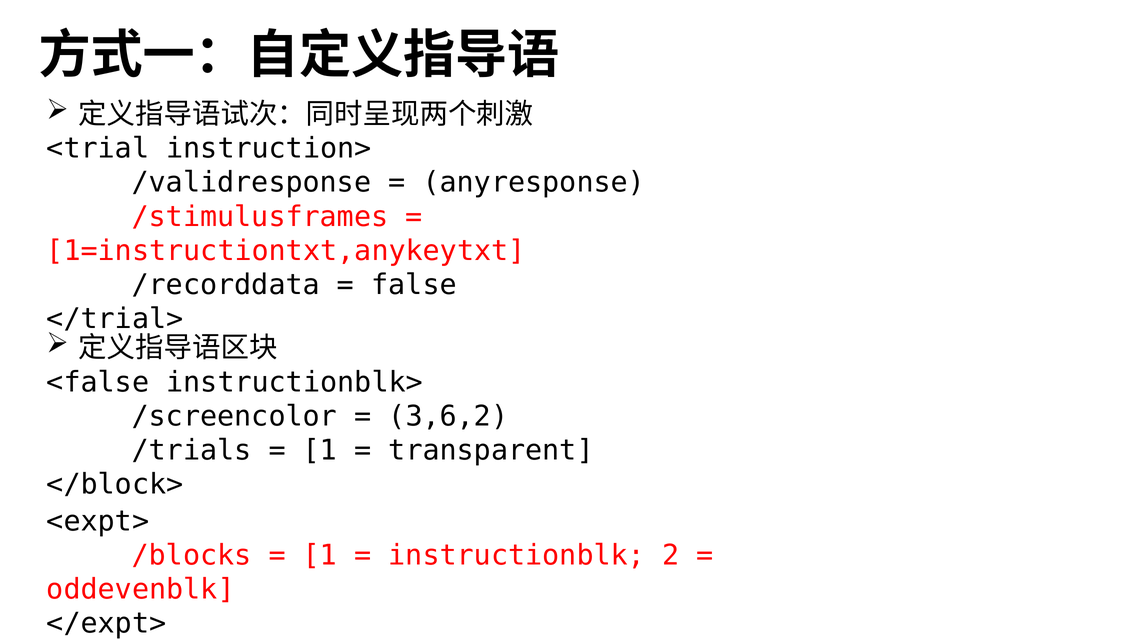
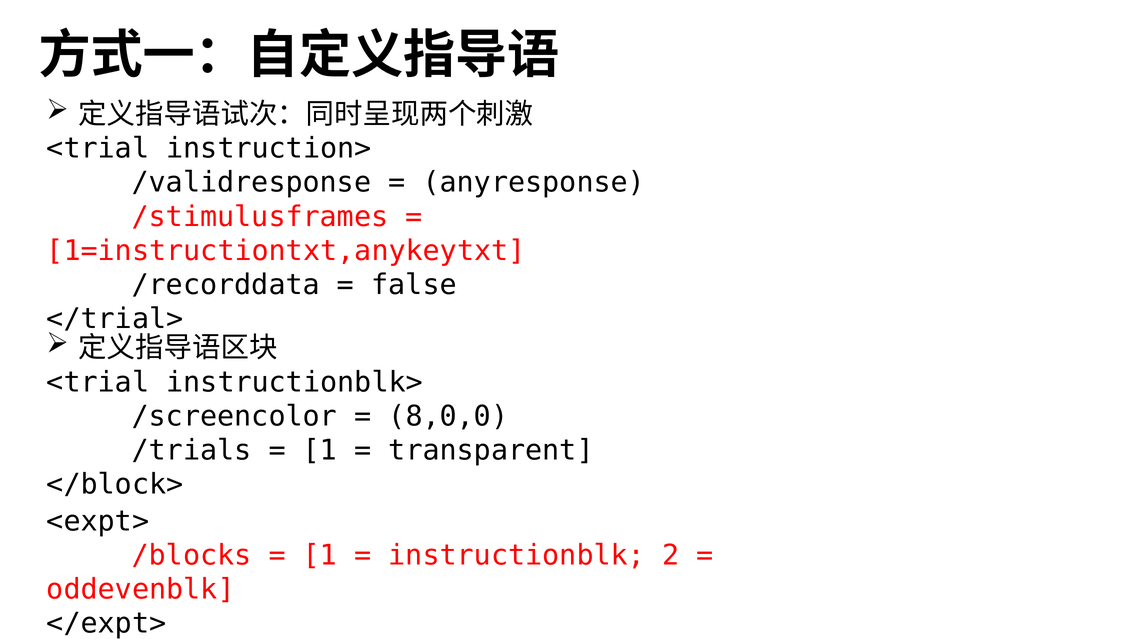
<false: <false -> <trial (98, 383)
3,6,2: 3,6,2 -> 8,0,0 (448, 417)
